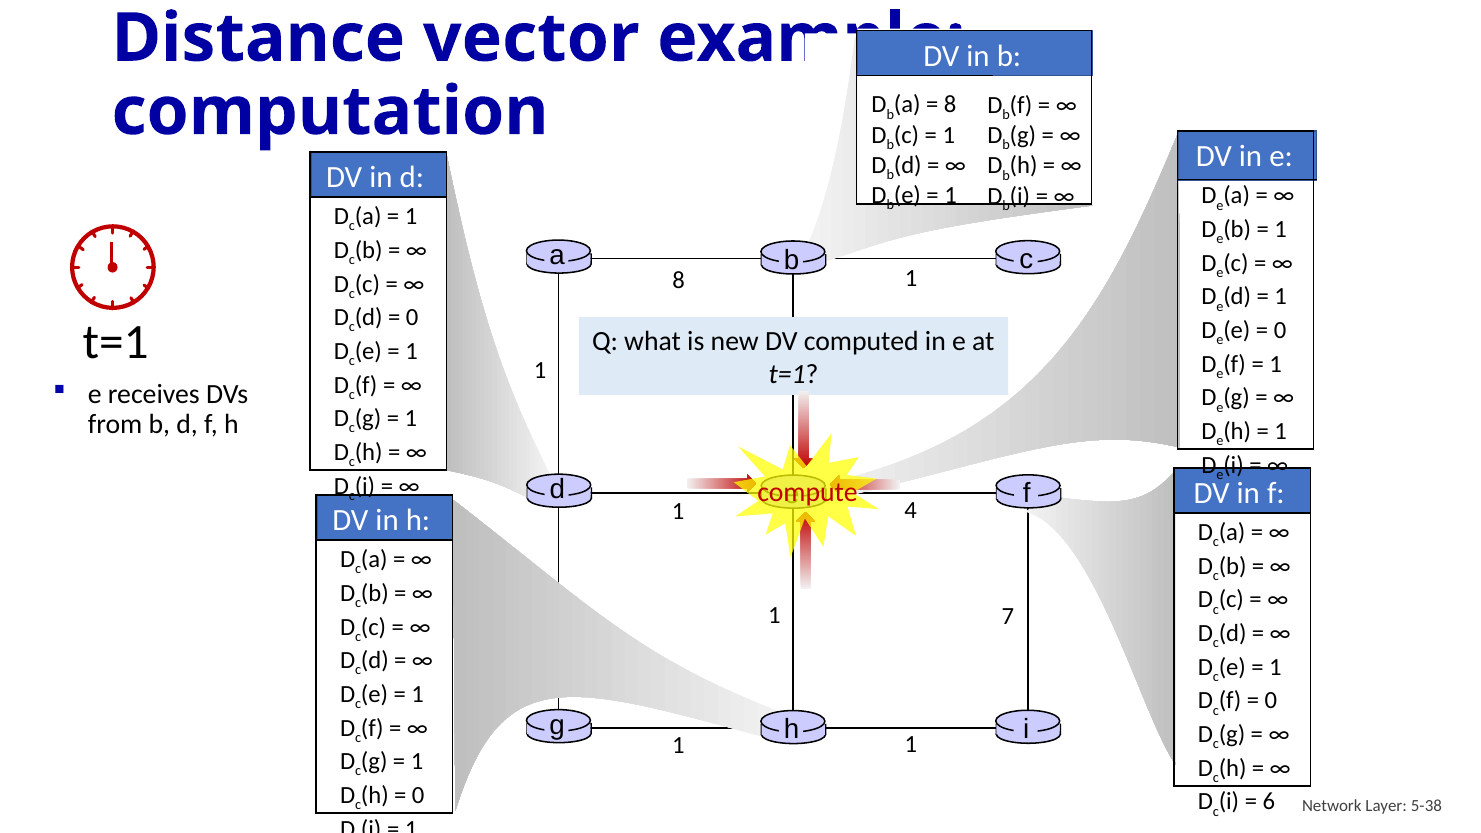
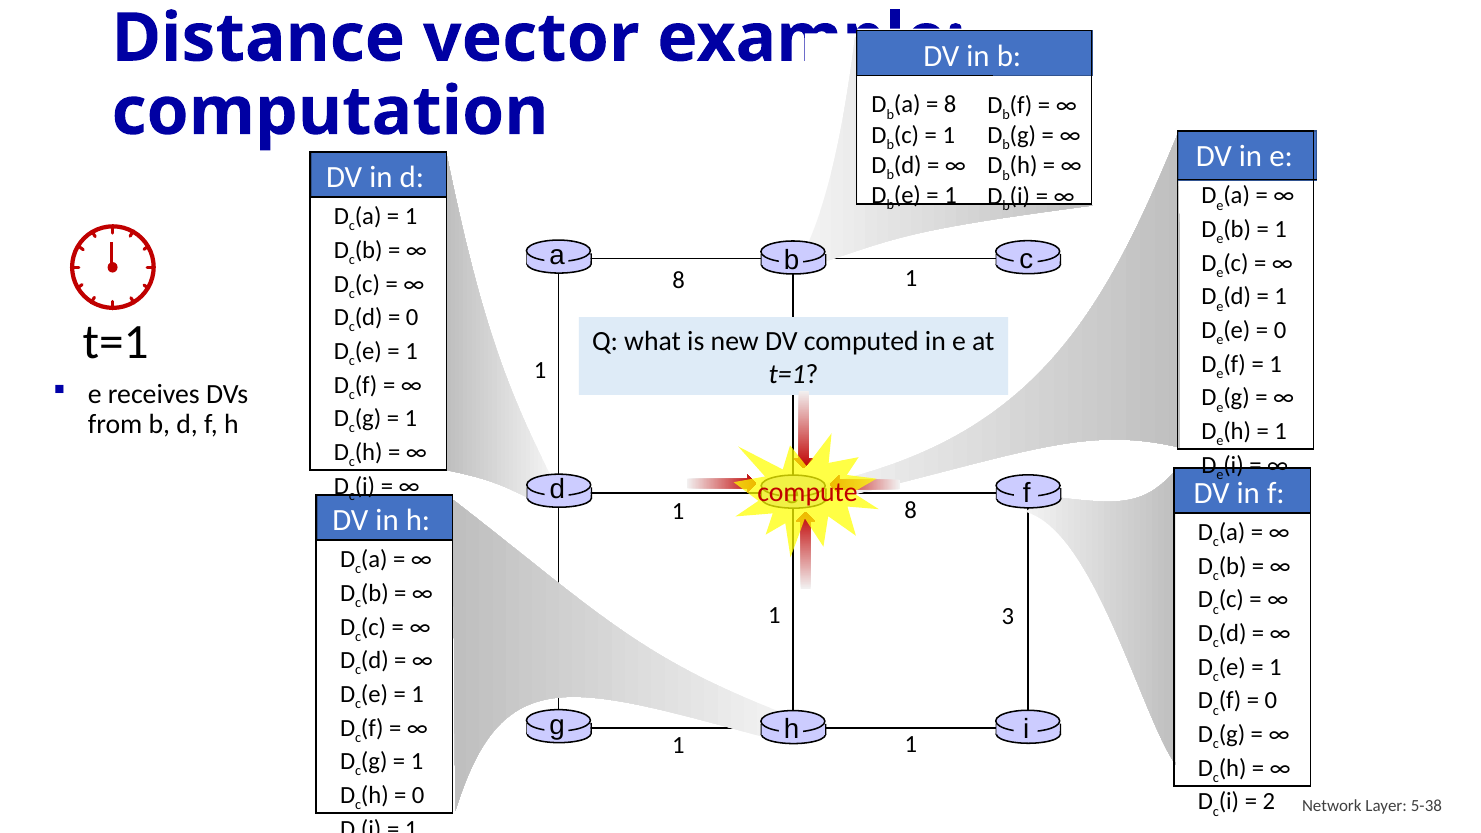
4: 4 -> 8 (911, 510)
7: 7 -> 3 (1008, 616)
6: 6 -> 2 (1269, 802)
